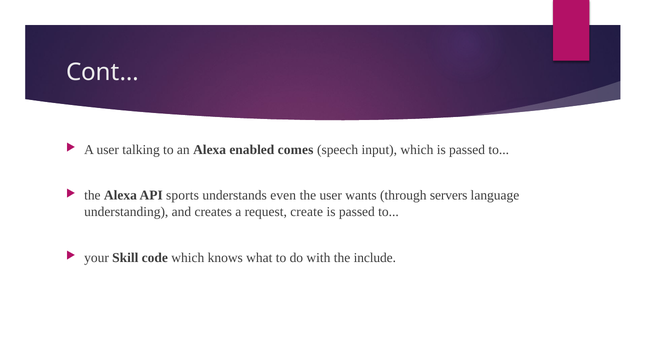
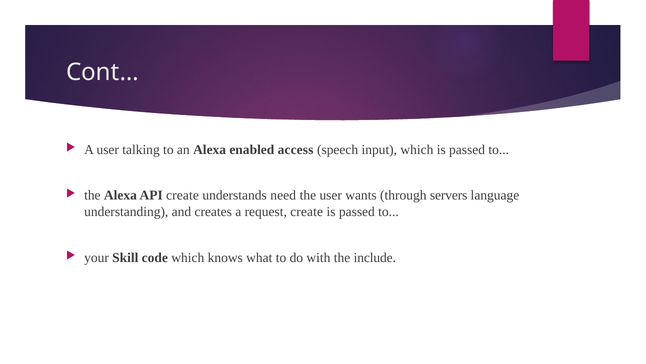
comes: comes -> access (296, 149)
API sports: sports -> create (183, 195)
even: even -> need (283, 195)
